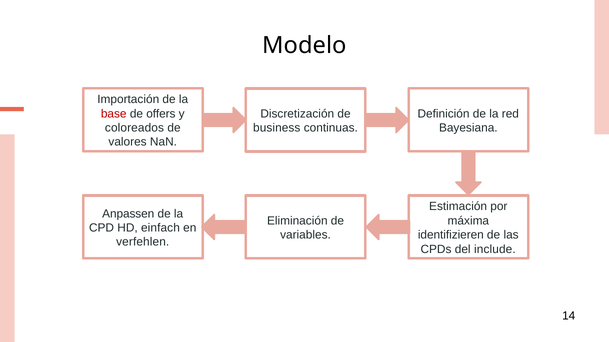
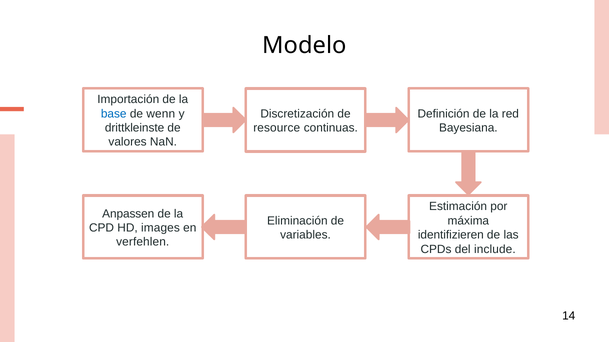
base colour: red -> blue (114, 114)
offers: offers -> wenn (161, 114)
coloreados: coloreados -> drittkleinste (135, 128)
business: business -> resource (277, 128)
einfach: einfach -> images (160, 228)
